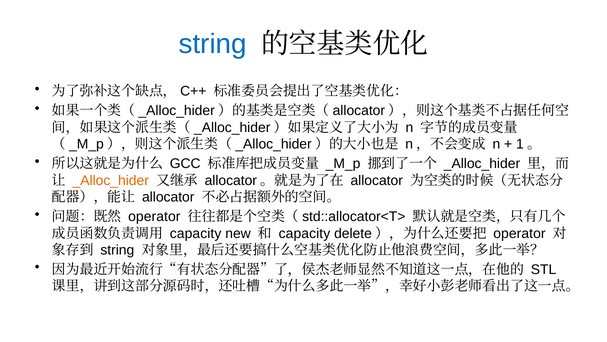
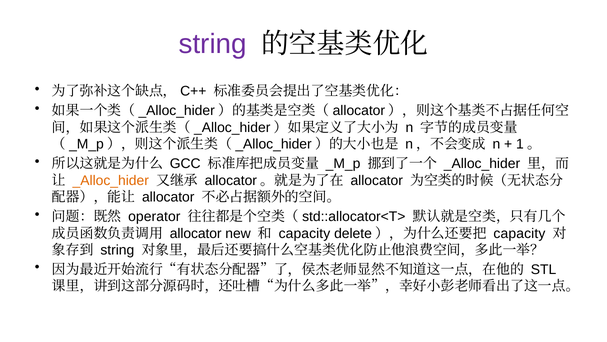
string colour: blue -> purple (213, 44)
capacity: capacity -> allocator (196, 233)
operator: operator -> capacity (519, 233)
